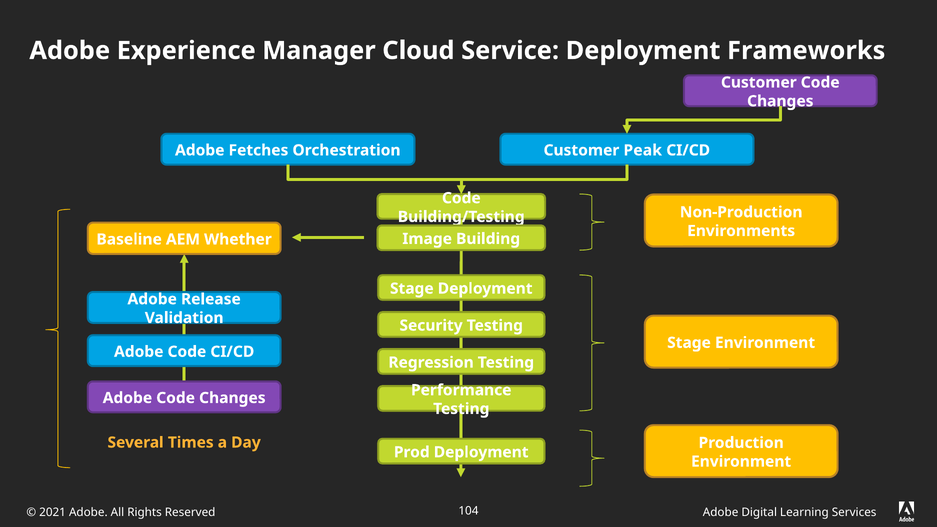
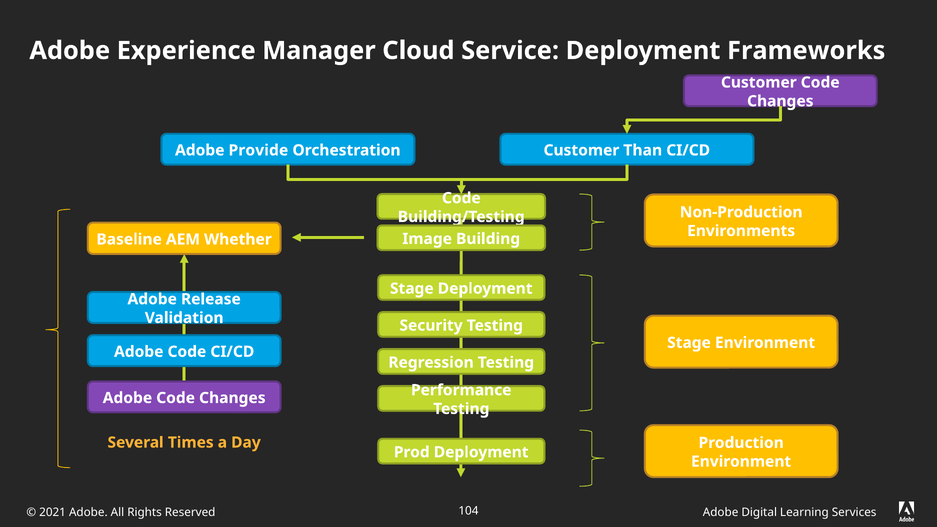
Fetches: Fetches -> Provide (258, 150)
Peak: Peak -> Than (643, 150)
